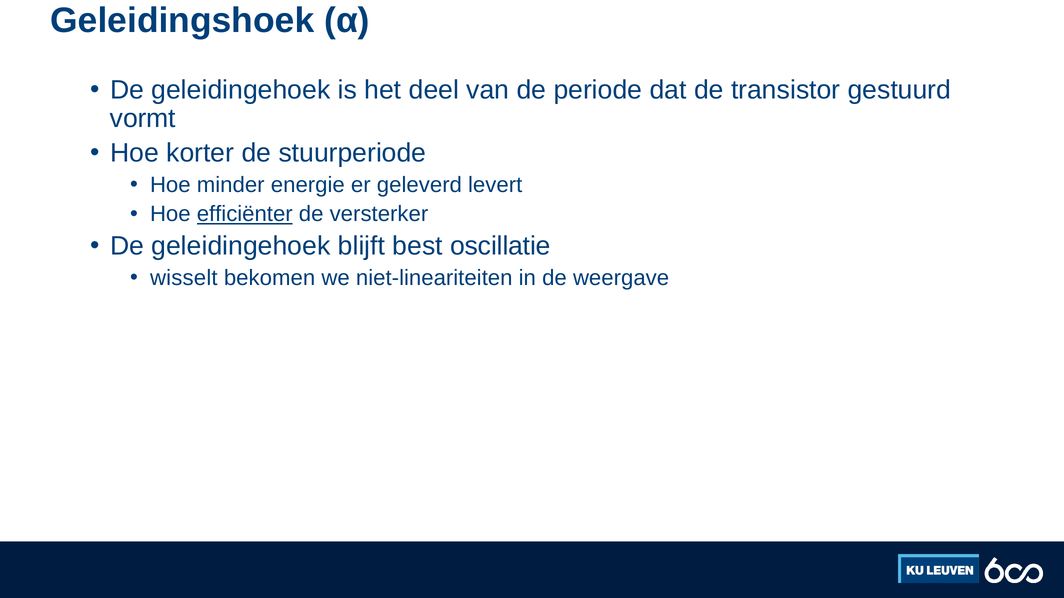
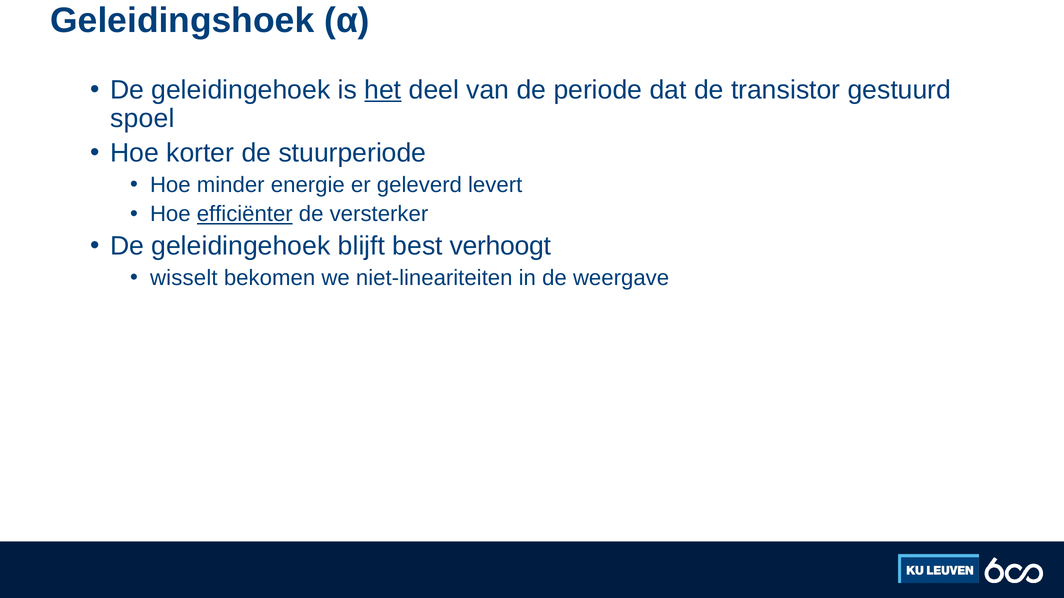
het underline: none -> present (383, 90)
vormt: vormt -> spoel (142, 119)
oscillatie: oscillatie -> verhoogt (500, 246)
